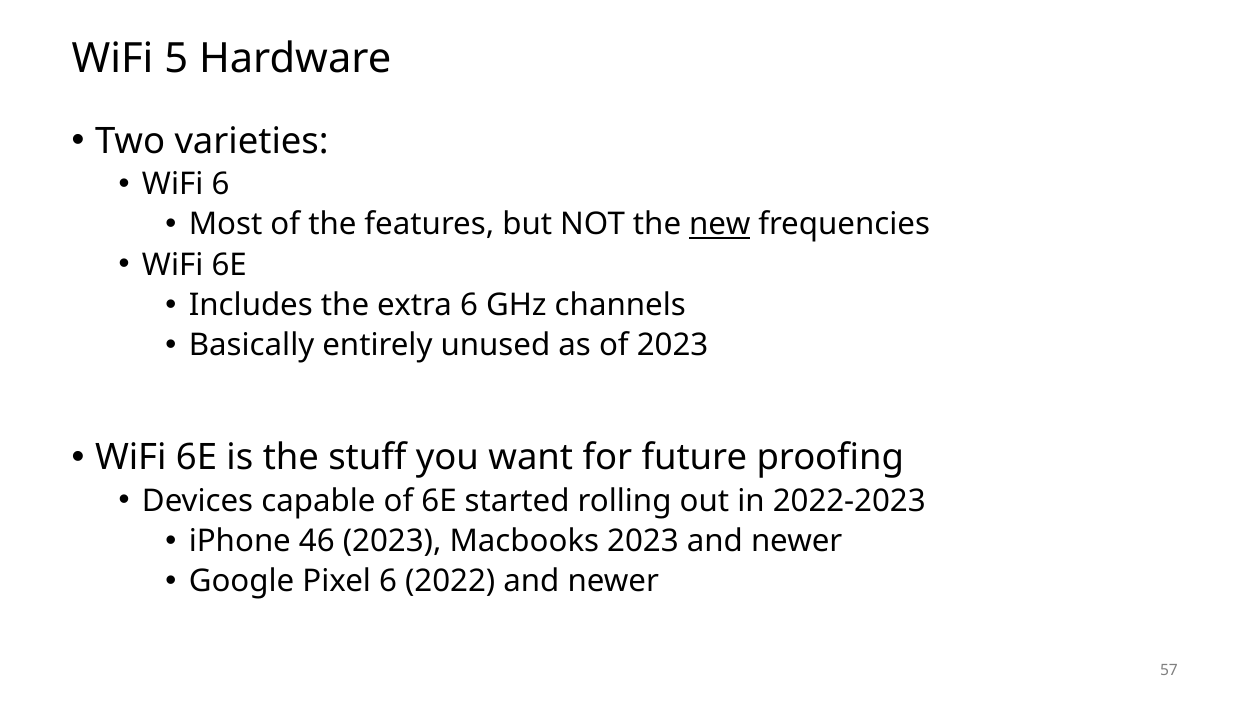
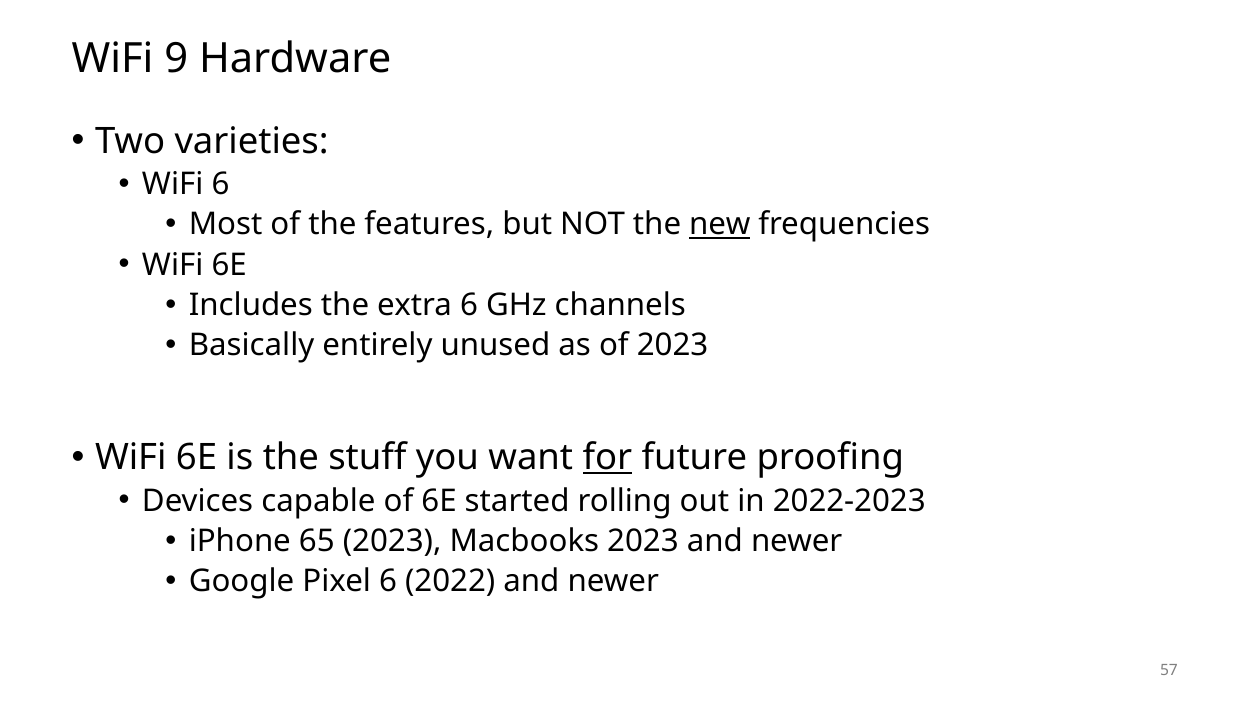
5: 5 -> 9 (176, 58)
for underline: none -> present (607, 458)
46: 46 -> 65 (317, 541)
